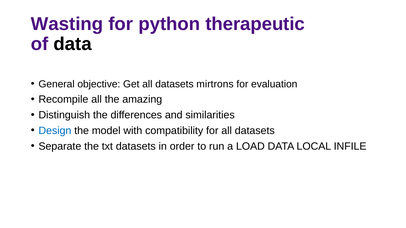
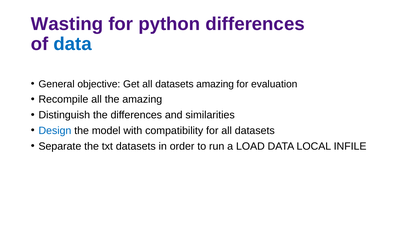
python therapeutic: therapeutic -> differences (255, 24)
data colour: black -> blue (73, 44)
datasets mirtrons: mirtrons -> amazing (215, 84)
